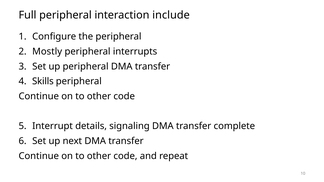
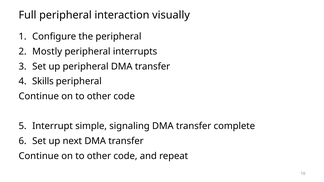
include: include -> visually (171, 15)
details: details -> simple (91, 126)
